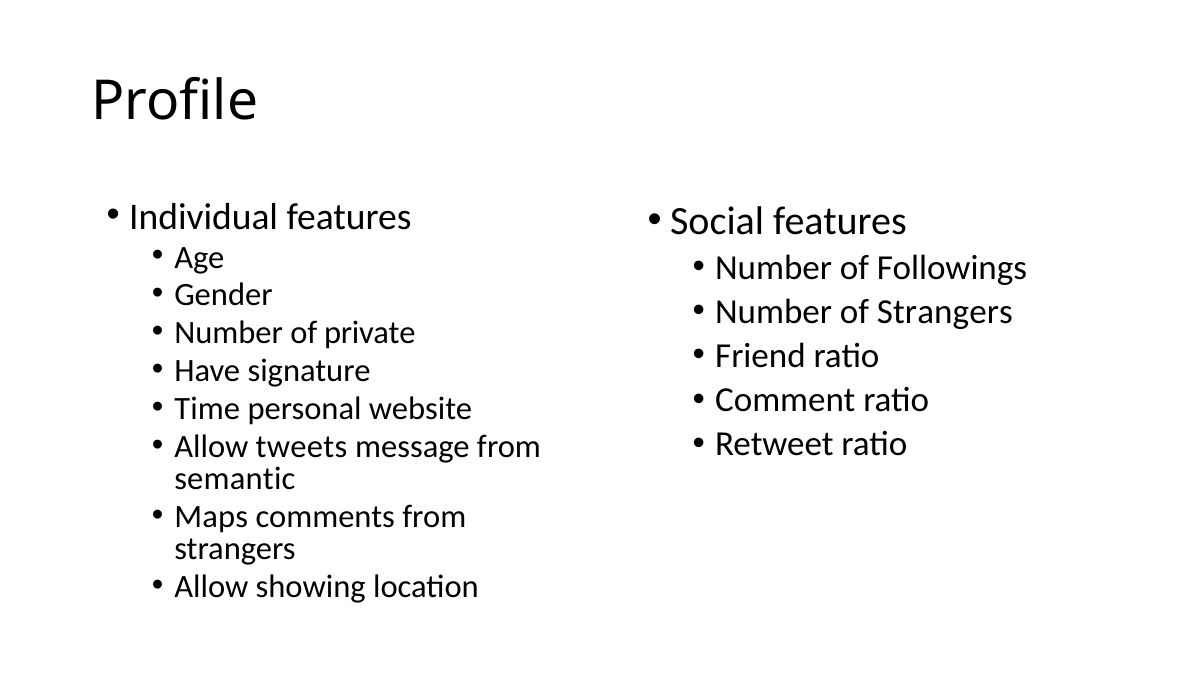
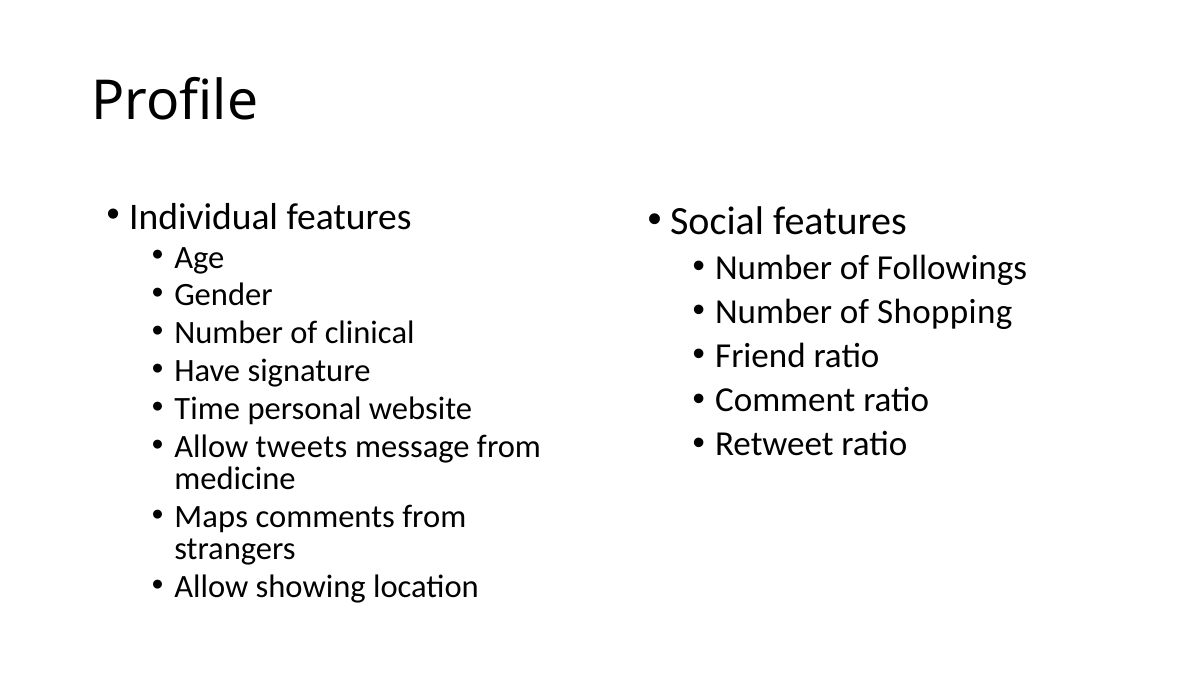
of Strangers: Strangers -> Shopping (945, 312)
private: private -> clinical (370, 333)
semantic: semantic -> medicine (235, 479)
